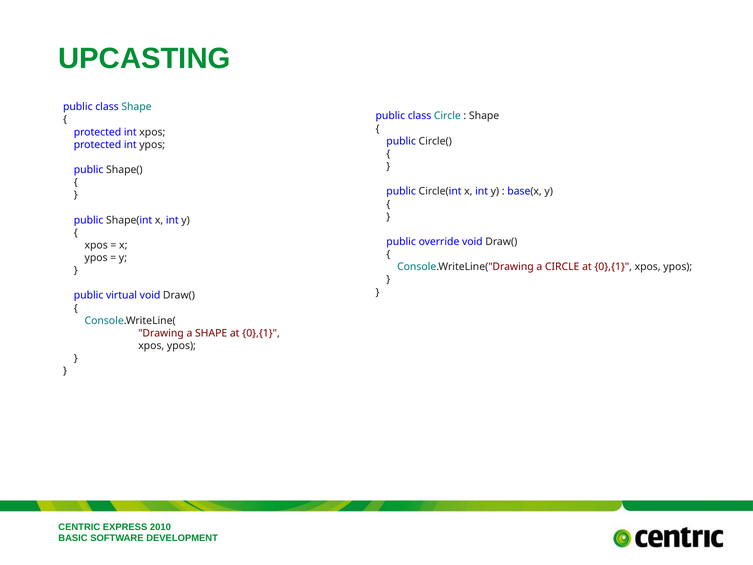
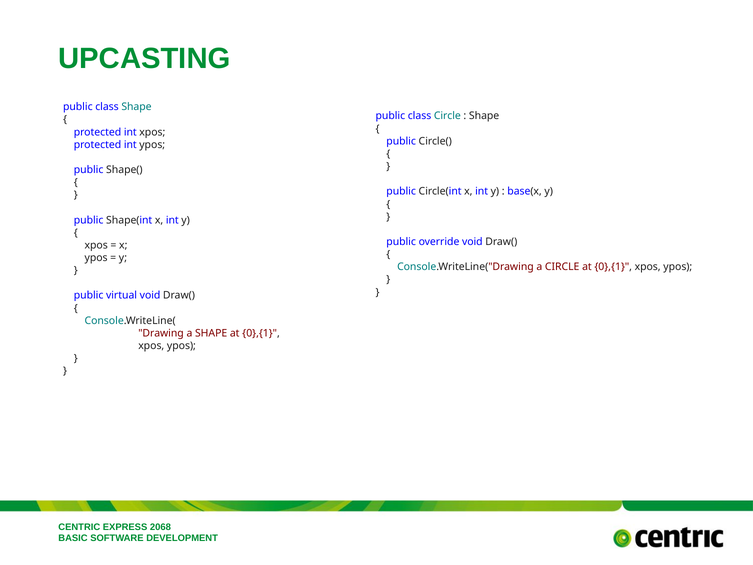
2010: 2010 -> 2068 (160, 527)
